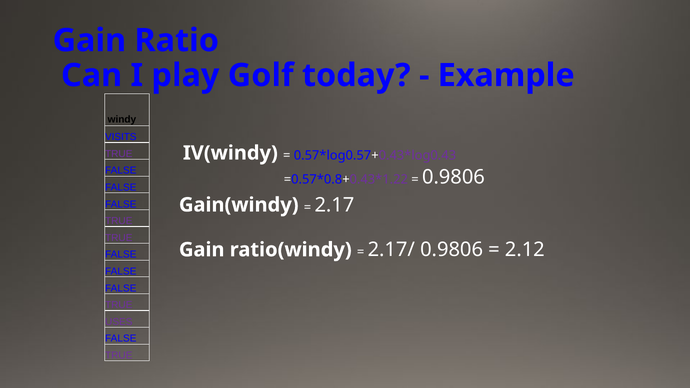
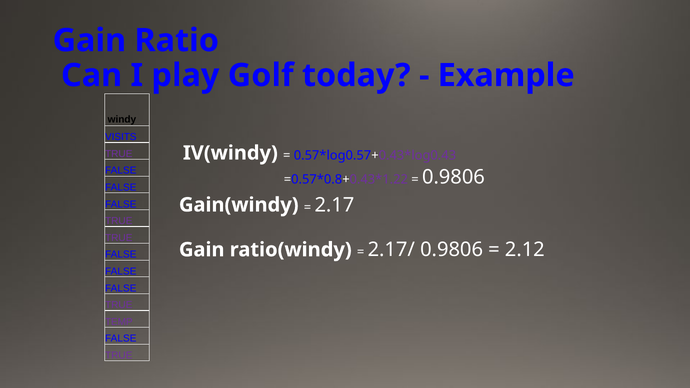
USES: USES -> TEMP (119, 322)
